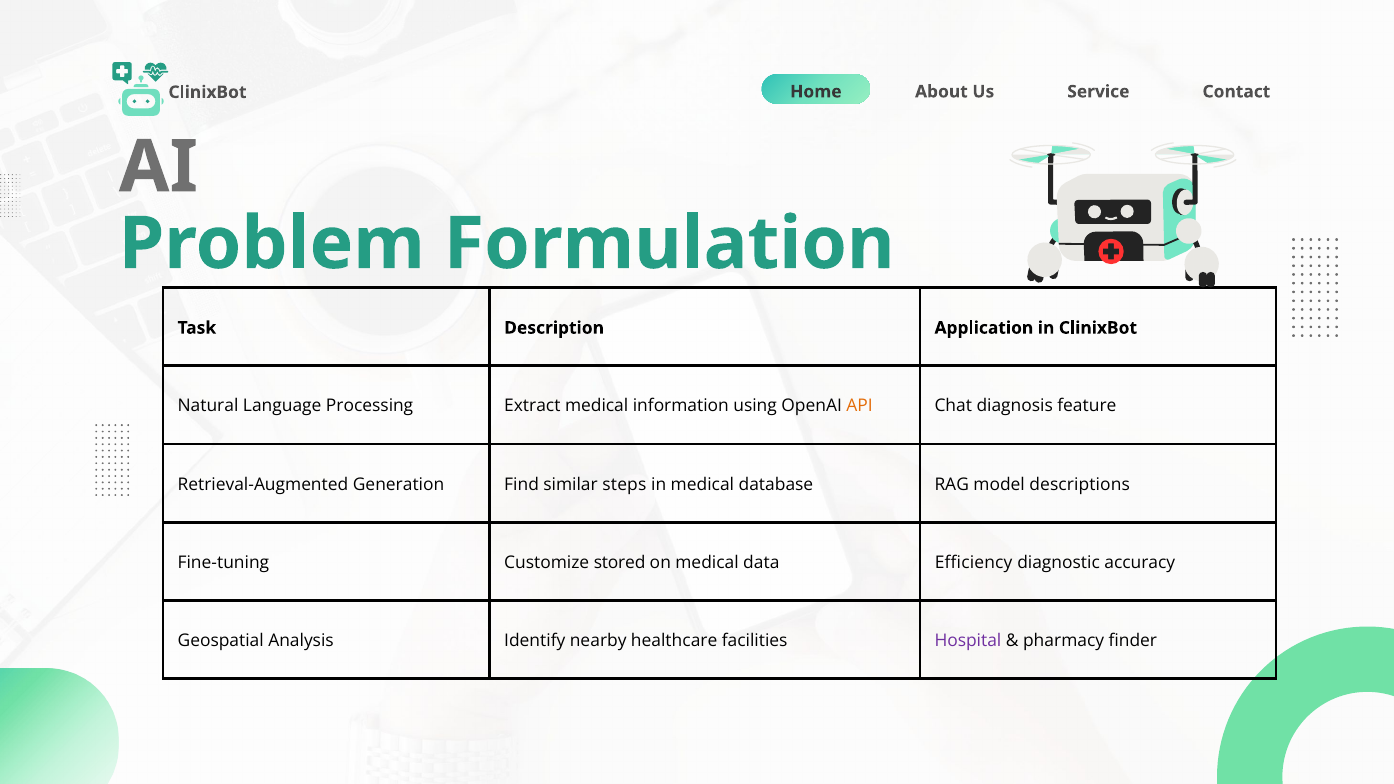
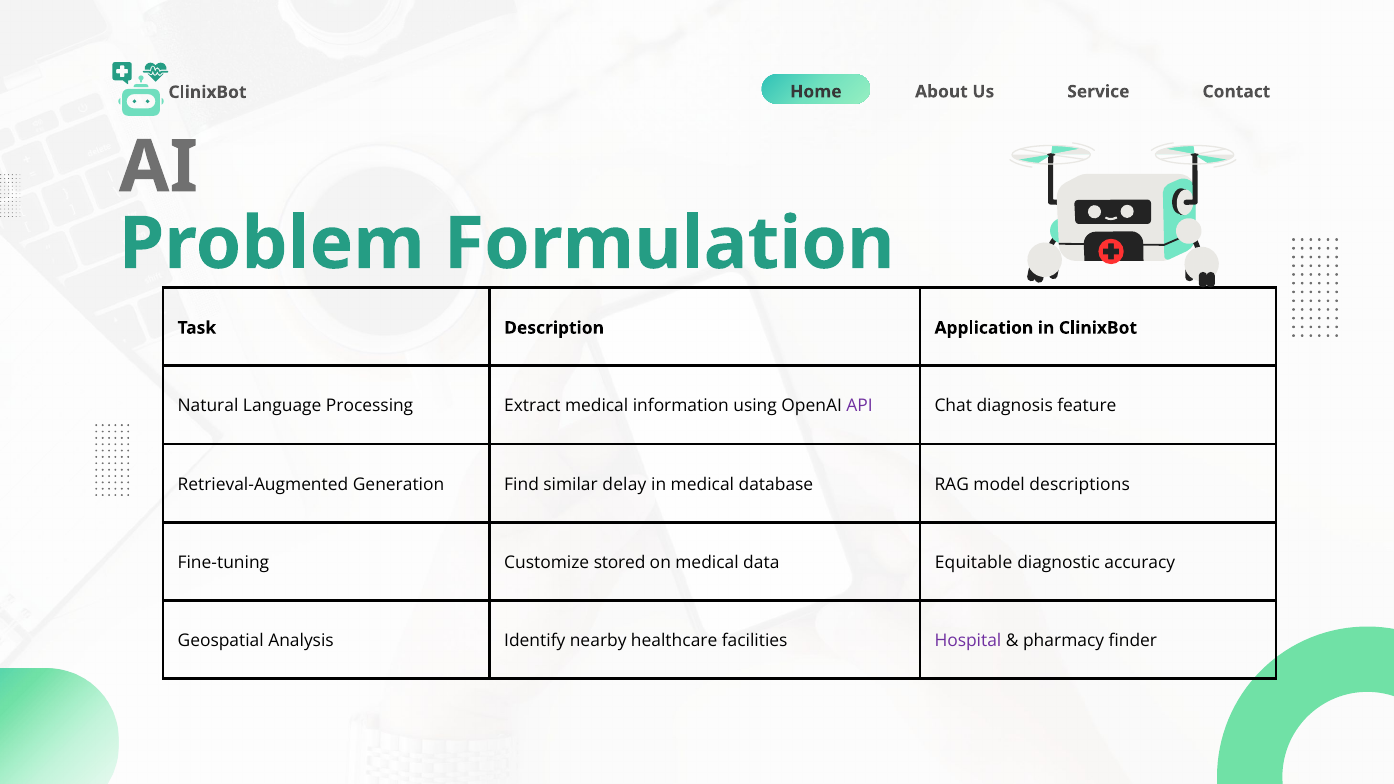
API colour: orange -> purple (860, 406)
steps: steps -> delay (624, 485)
Efficiency: Efficiency -> Equitable (974, 563)
